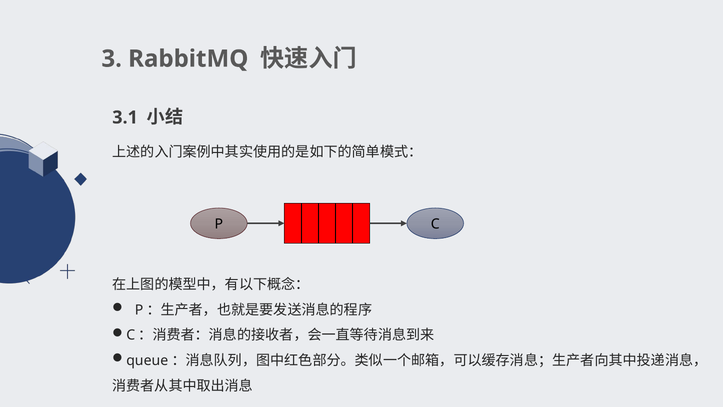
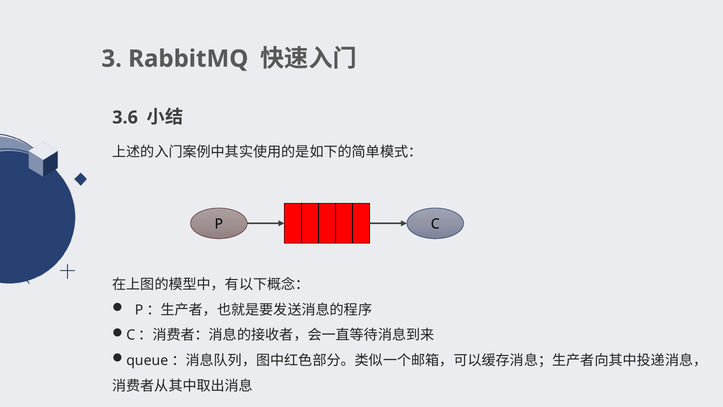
3.1: 3.1 -> 3.6 (125, 117)
